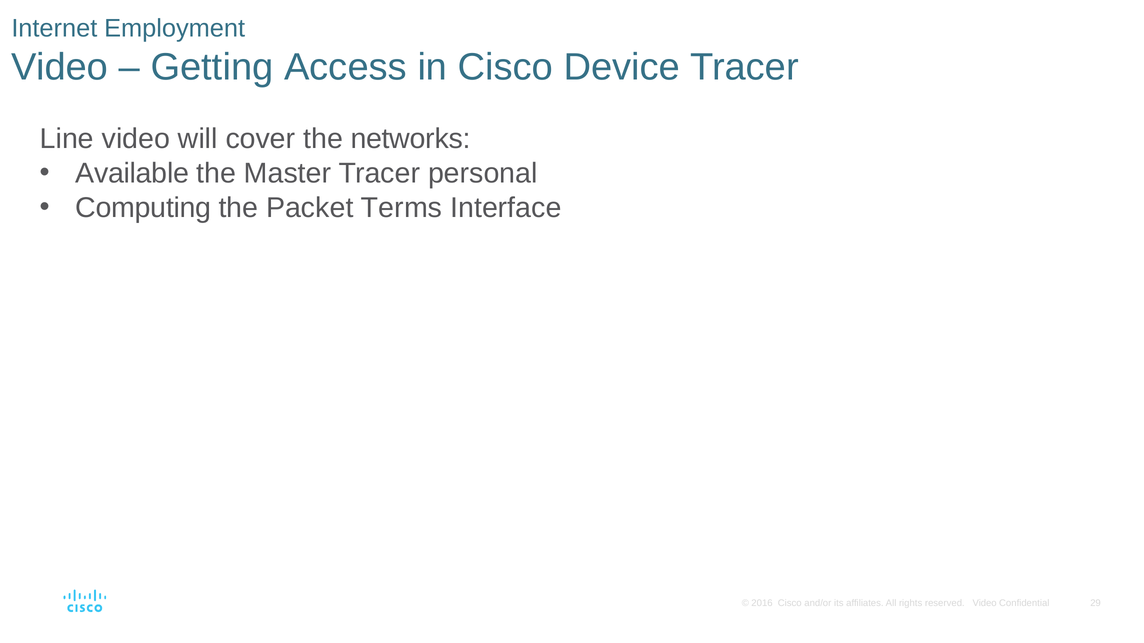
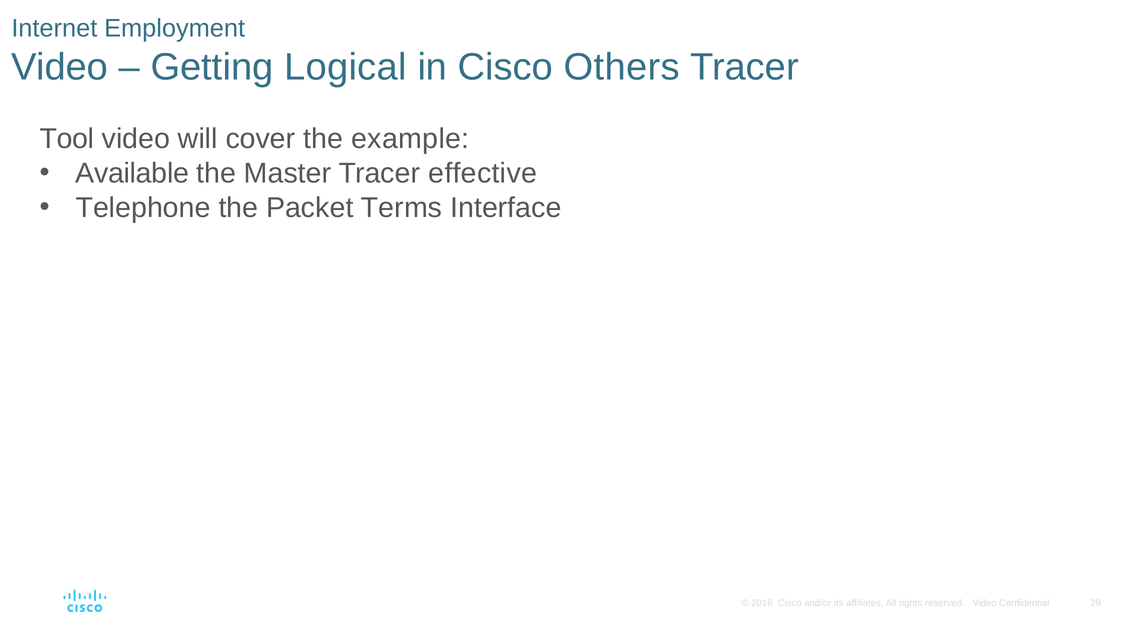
Access: Access -> Logical (345, 67)
Device: Device -> Others (622, 67)
Line: Line -> Tool (67, 139)
networks: networks -> example (410, 139)
personal: personal -> effective (483, 173)
Computing: Computing -> Telephone (143, 208)
